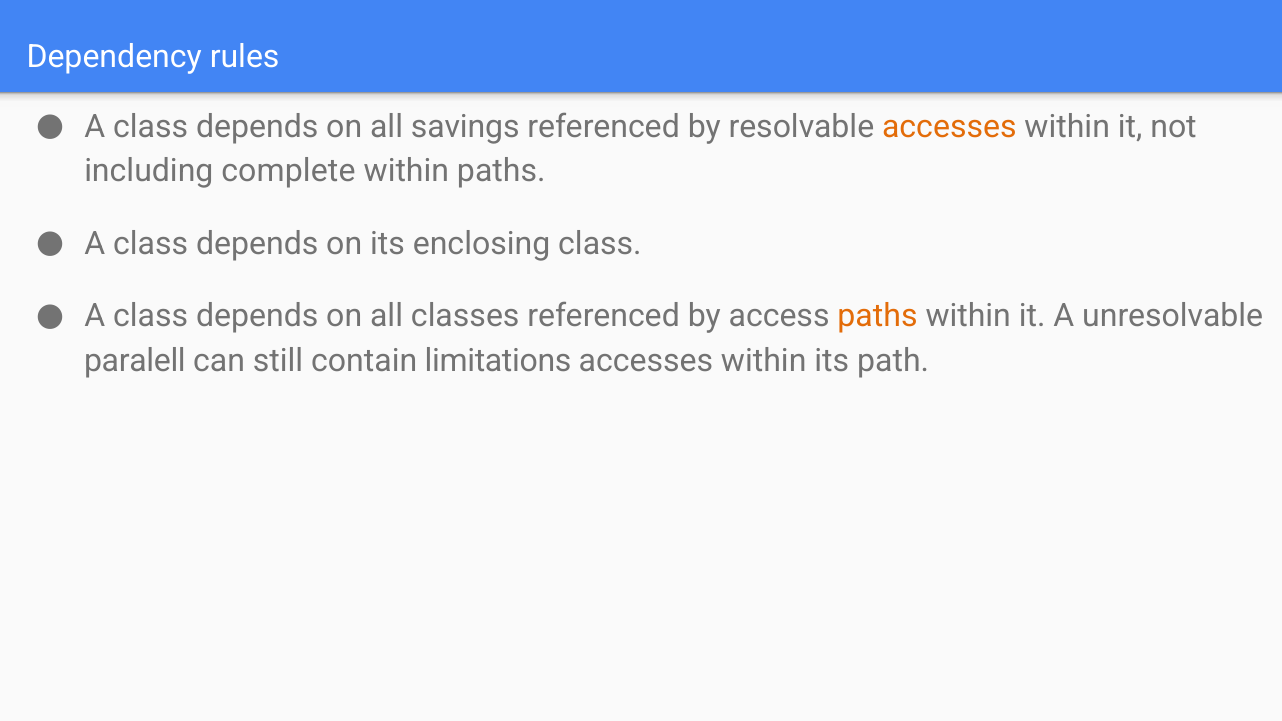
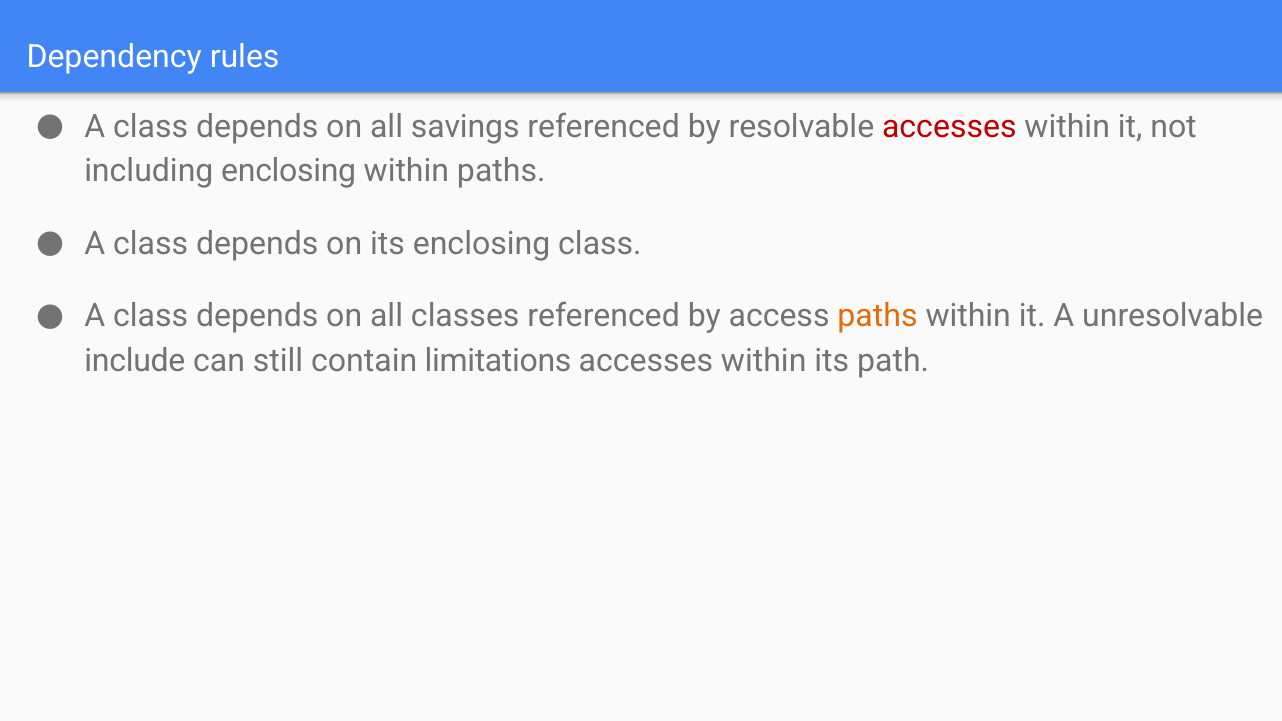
accesses colour: orange -> red (949, 127)
including complete: complete -> enclosing (289, 171)
paralell: paralell -> include (135, 361)
